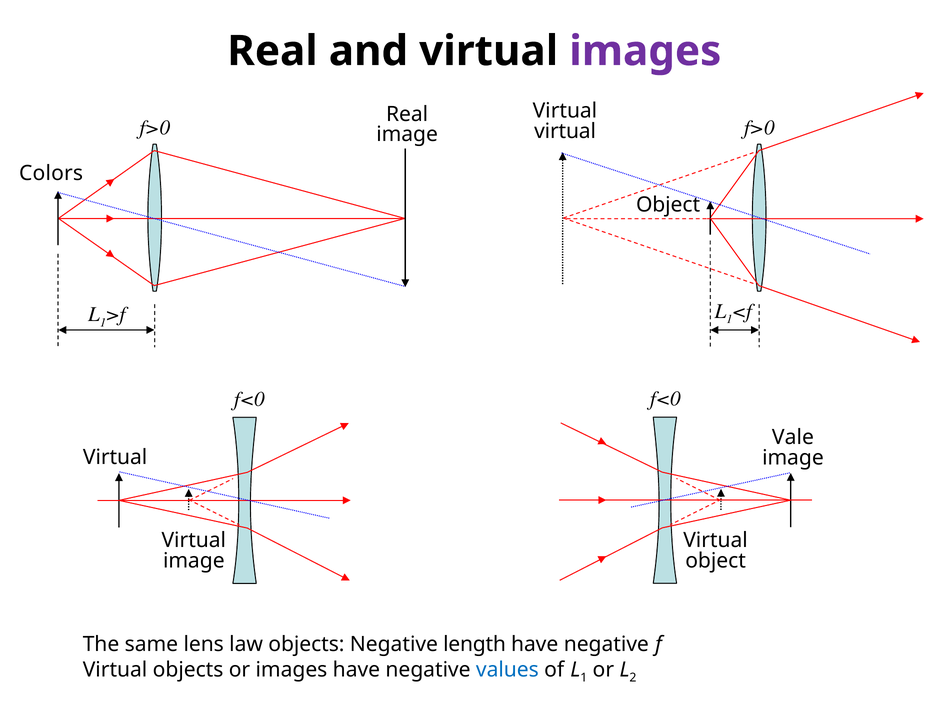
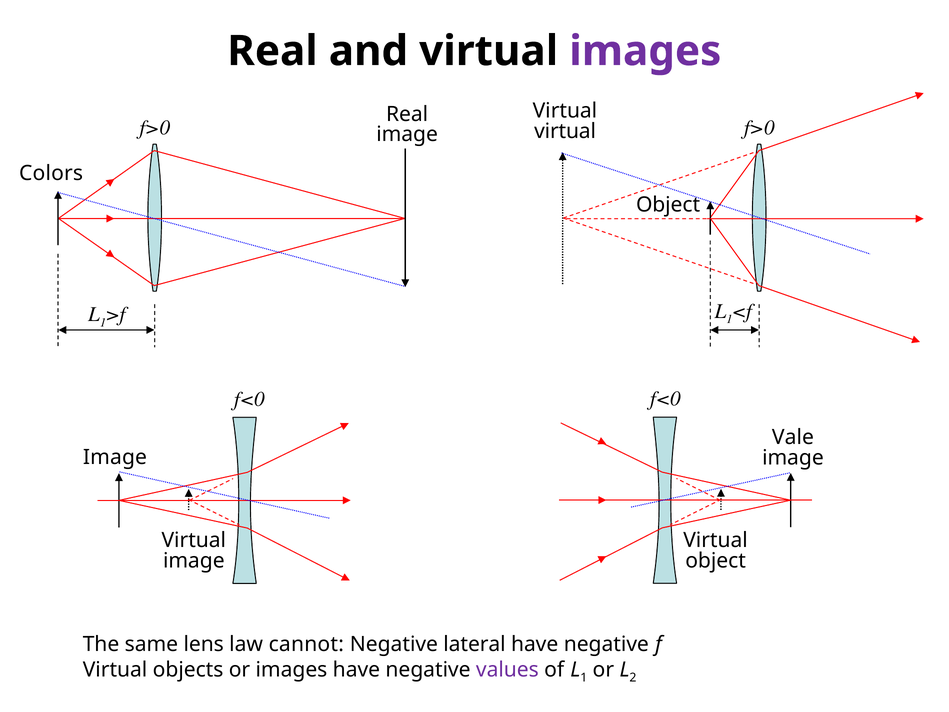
Virtual: Virtual -> Image (115, 457)
law objects: objects -> cannot (306, 644)
length: length -> lateral (474, 644)
values colour: blue -> purple (507, 669)
